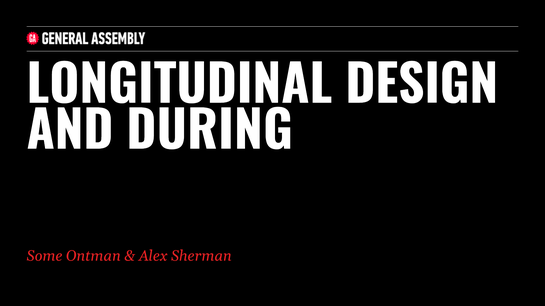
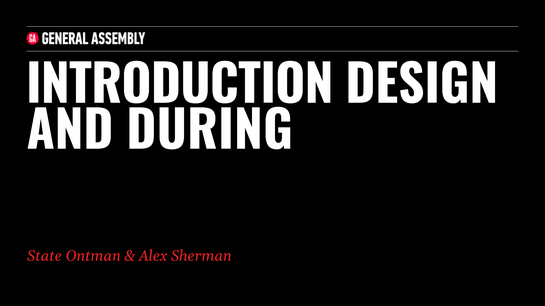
LONGITUDINAL: LONGITUDINAL -> INTRODUCTION (180, 86)
Some: Some -> State (44, 256)
